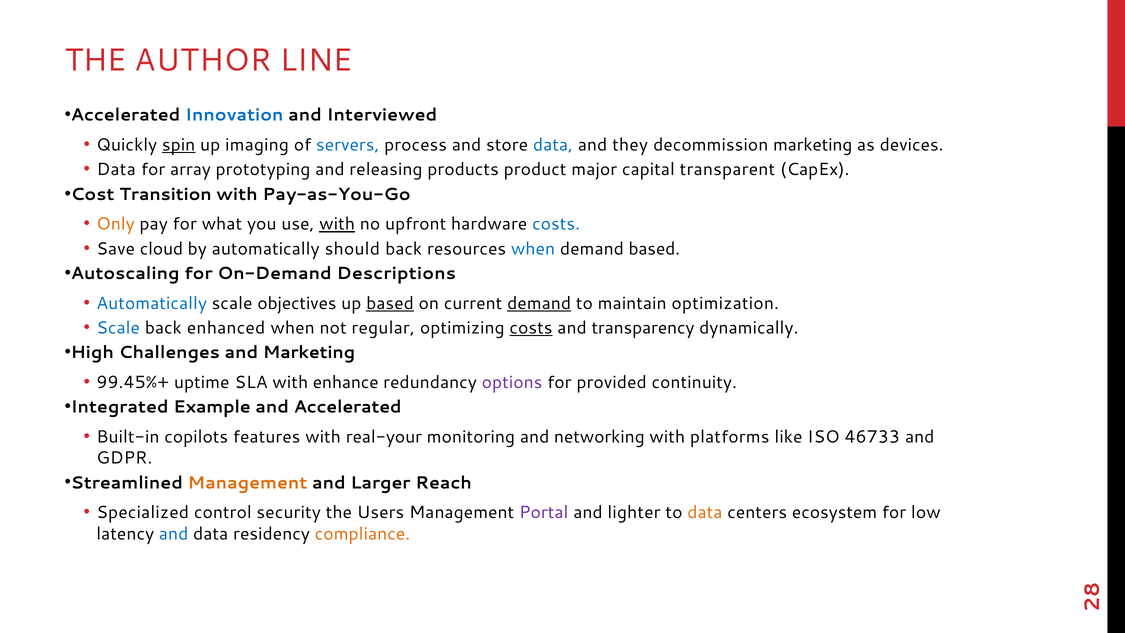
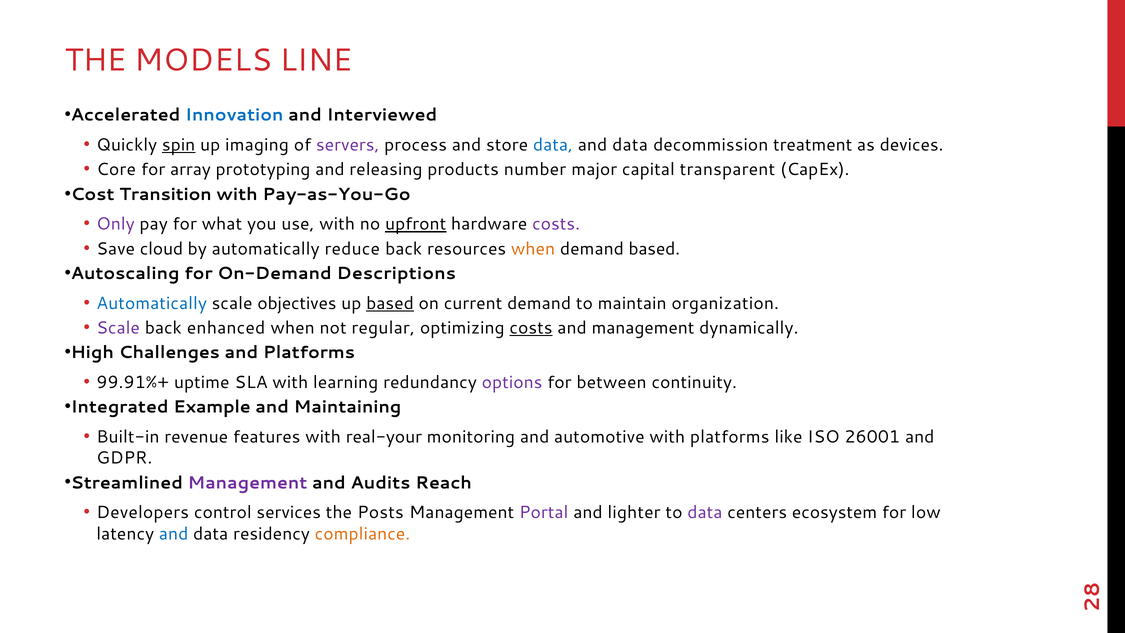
AUTHOR: AUTHOR -> MODELS (203, 60)
servers colour: blue -> purple (348, 145)
they: they -> data (630, 145)
decommission marketing: marketing -> treatment (813, 145)
Data: Data -> Core (116, 170)
product: product -> number (535, 170)
Only colour: orange -> purple (116, 224)
with underline: present -> none (337, 224)
upfront underline: none -> present (416, 224)
costs colour: blue -> purple (556, 224)
should: should -> reduce (352, 249)
when colour: blue -> orange (533, 249)
demand underline: present -> none (539, 303)
optimization: optimization -> organization (725, 303)
Scale colour: blue -> purple (118, 328)
and transparency: transparency -> management (643, 328)
and Marketing: Marketing -> Platforms (309, 352)
99.45%+: 99.45%+ -> 99.91%+ (133, 382)
enhance: enhance -> learning (346, 382)
provided: provided -> between (612, 382)
and Accelerated: Accelerated -> Maintaining (348, 407)
copilots: copilots -> revenue (196, 437)
networking: networking -> automotive (599, 437)
46733: 46733 -> 26001 (872, 437)
Management colour: orange -> purple (247, 483)
Larger: Larger -> Audits (380, 483)
Specialized: Specialized -> Developers (143, 512)
security: security -> services (289, 512)
Users: Users -> Posts (381, 512)
data colour: orange -> purple (705, 512)
